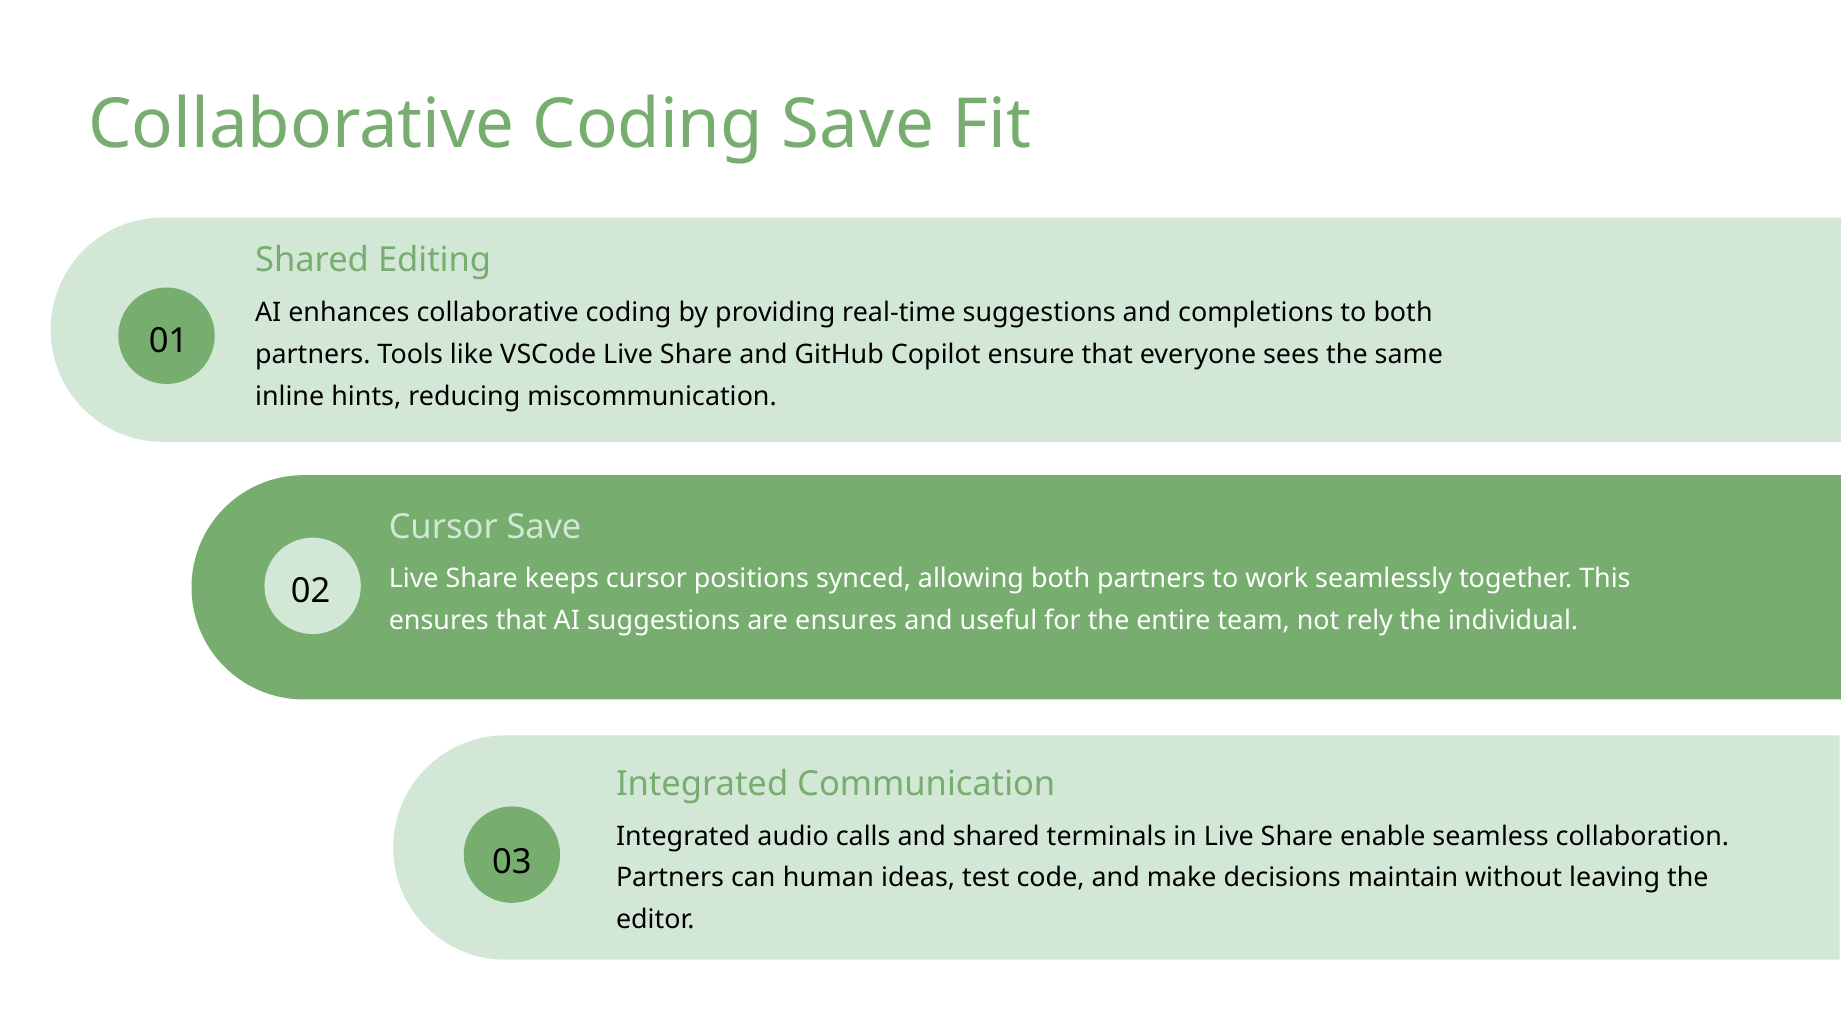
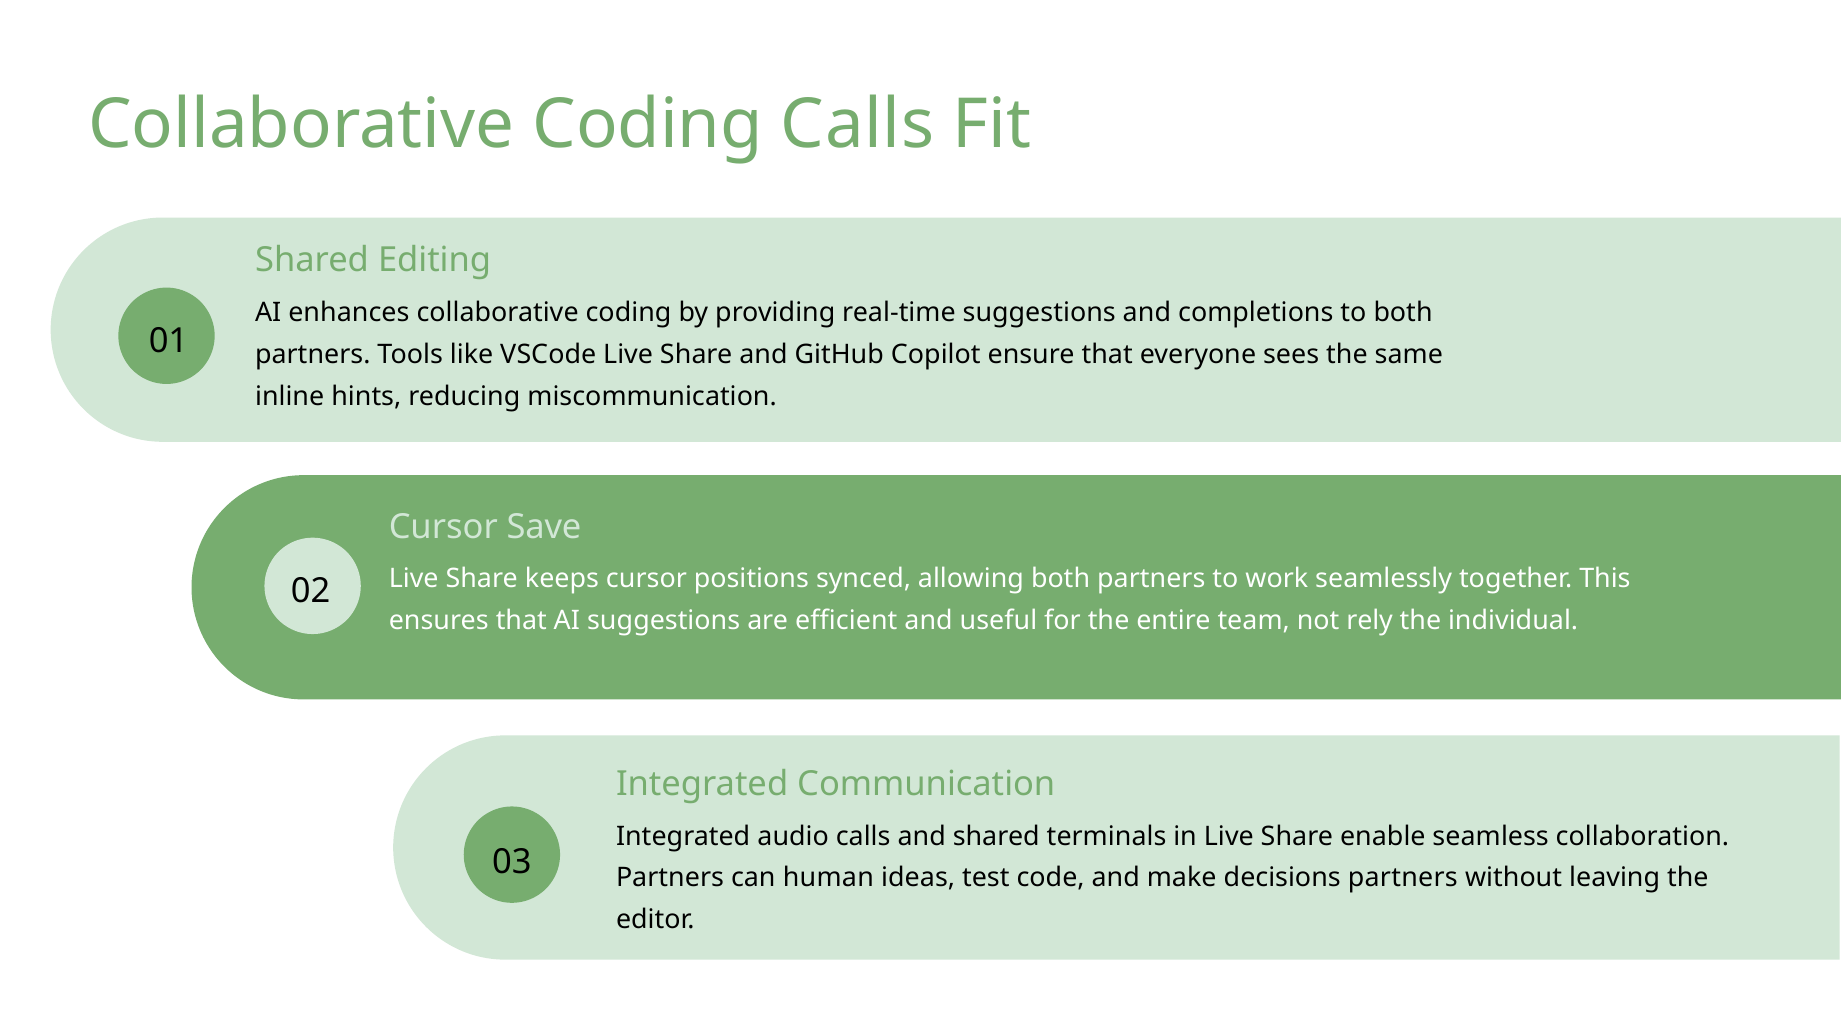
Coding Save: Save -> Calls (858, 125)
are ensures: ensures -> efficient (846, 621)
decisions maintain: maintain -> partners (1403, 878)
